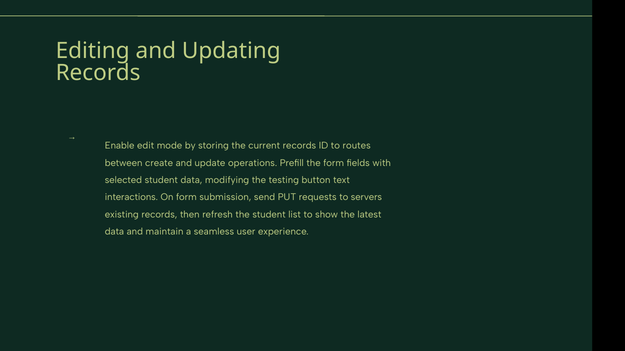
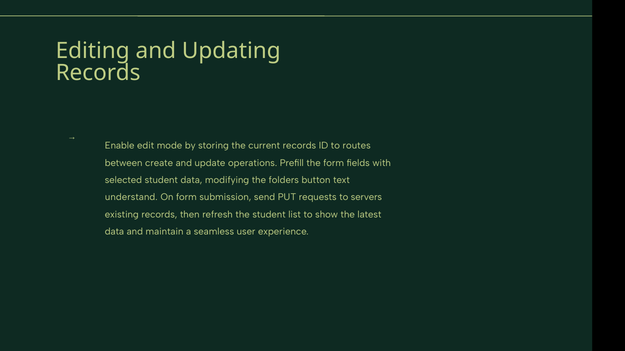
testing: testing -> folders (284, 180)
interactions: interactions -> understand (131, 198)
